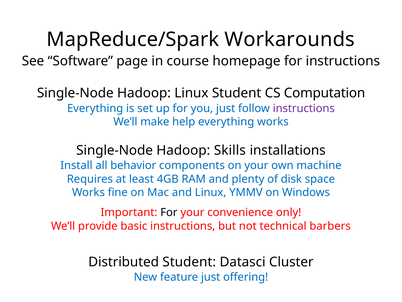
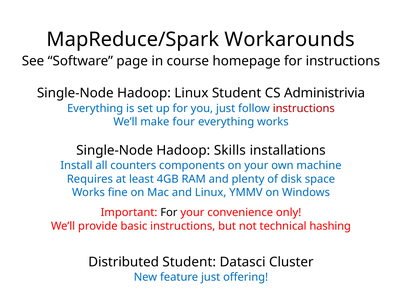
Computation: Computation -> Administrivia (325, 93)
instructions colour: purple -> red (304, 108)
help: help -> four (184, 122)
behavior: behavior -> counters (133, 165)
barbers: barbers -> hashing (330, 226)
